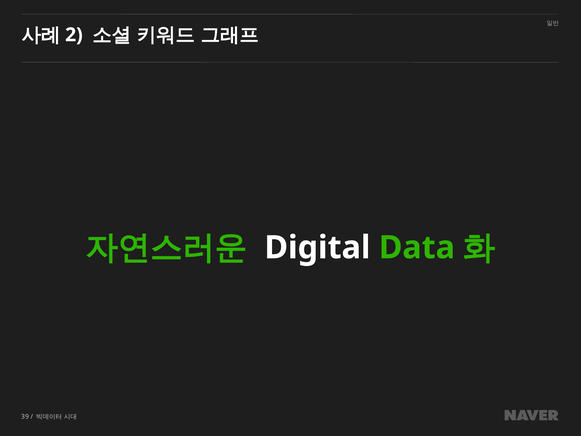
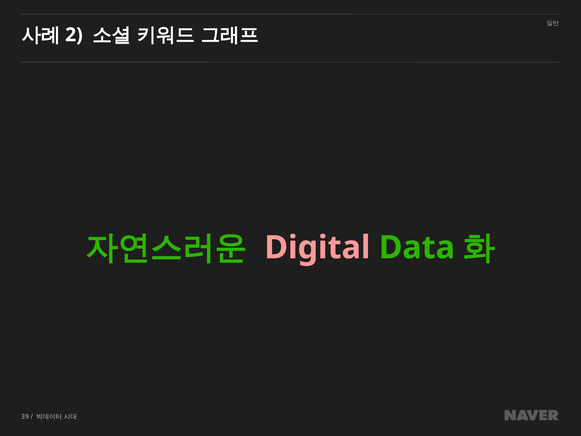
Digital colour: white -> pink (317, 247)
